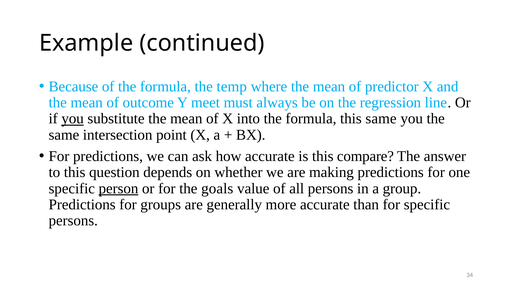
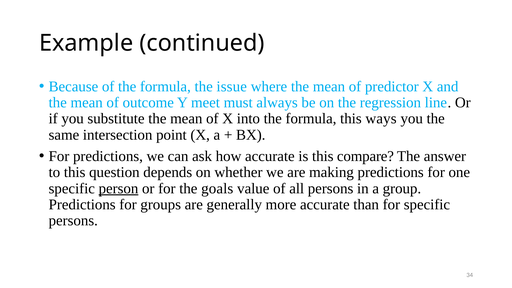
temp: temp -> issue (232, 87)
you underline: present -> none (73, 119)
this same: same -> ways (381, 119)
